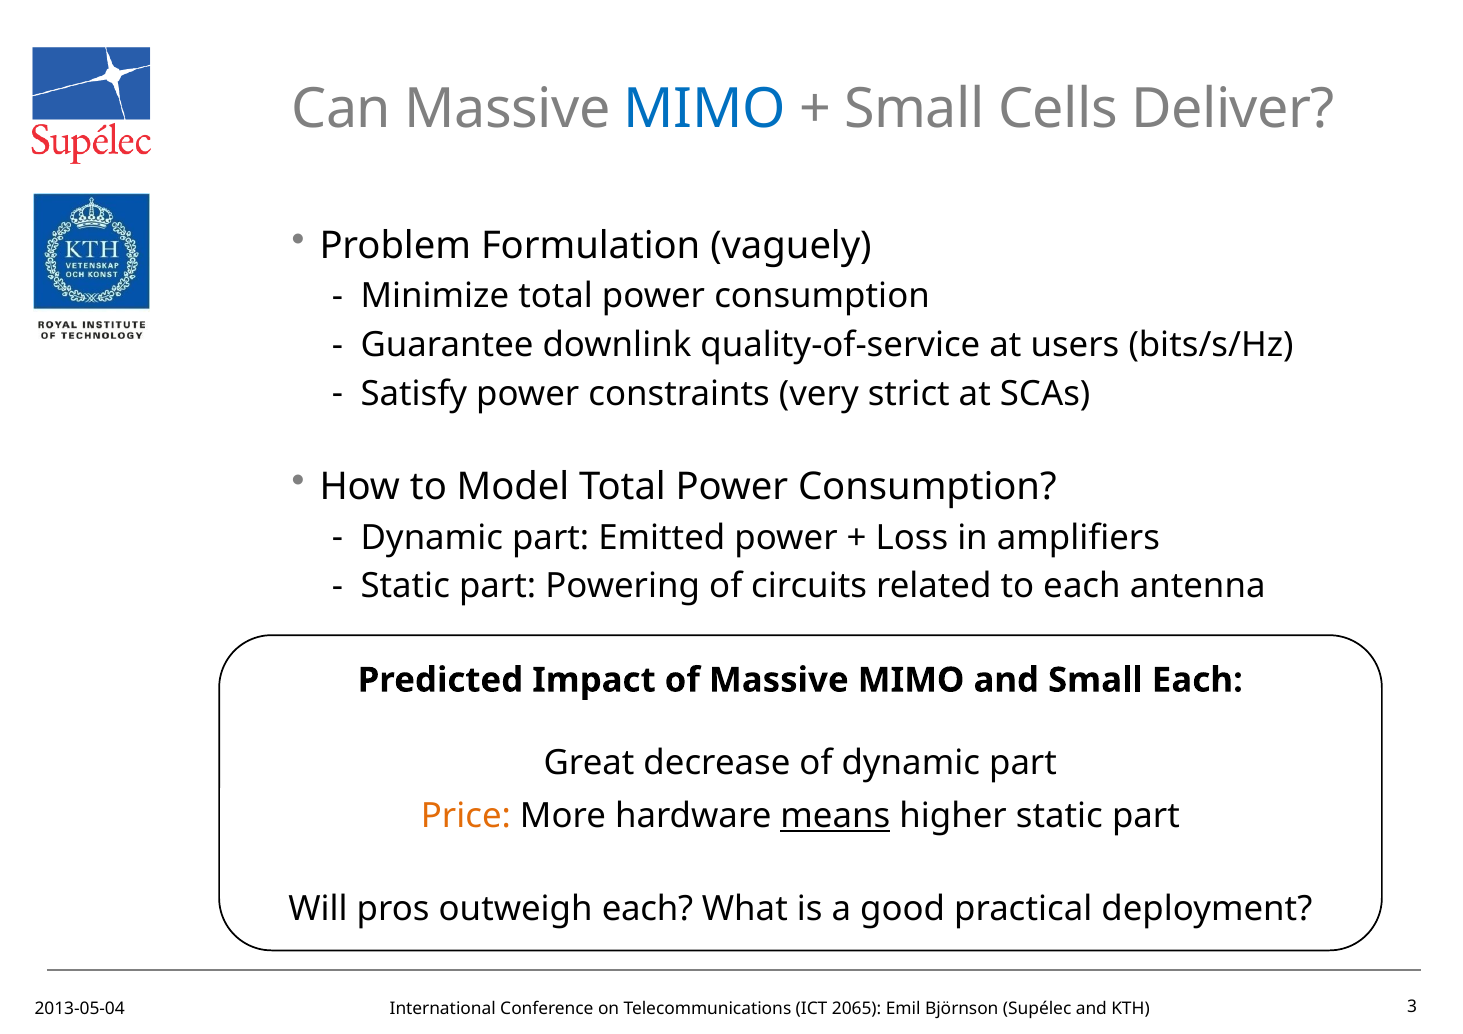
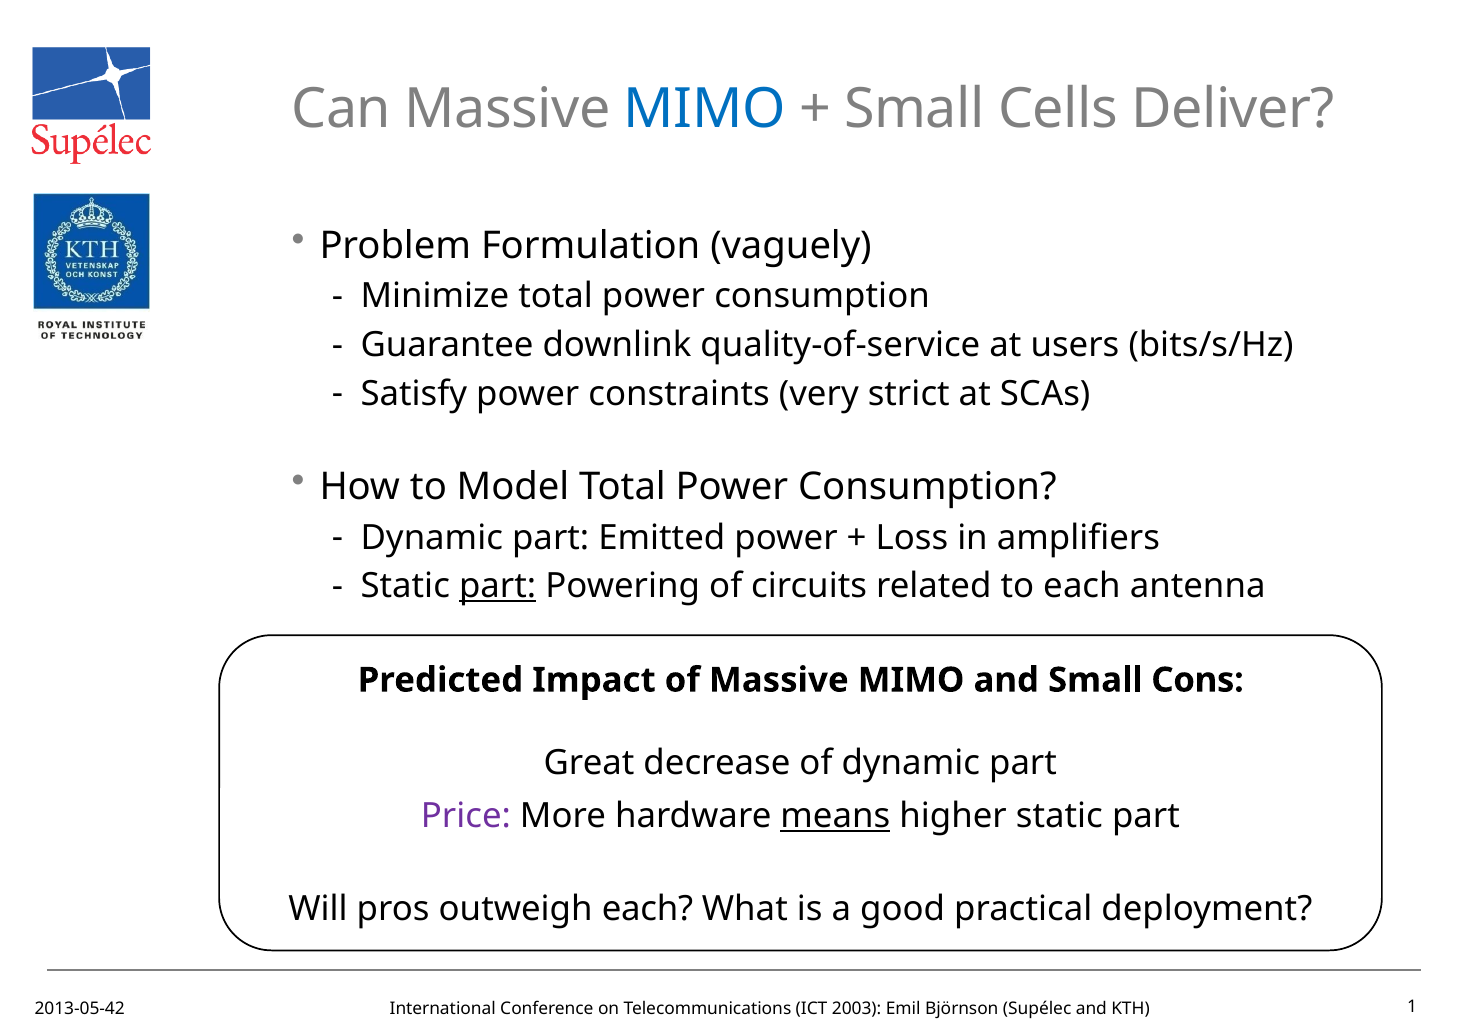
part underline: none -> present (498, 586)
Small Each: Each -> Cons (1198, 680)
Price colour: orange -> purple (466, 816)
2013-05-04: 2013-05-04 -> 2013-05-42 (80, 1009)
2065: 2065 -> 2003 (857, 1009)
3: 3 -> 1 (1412, 1008)
